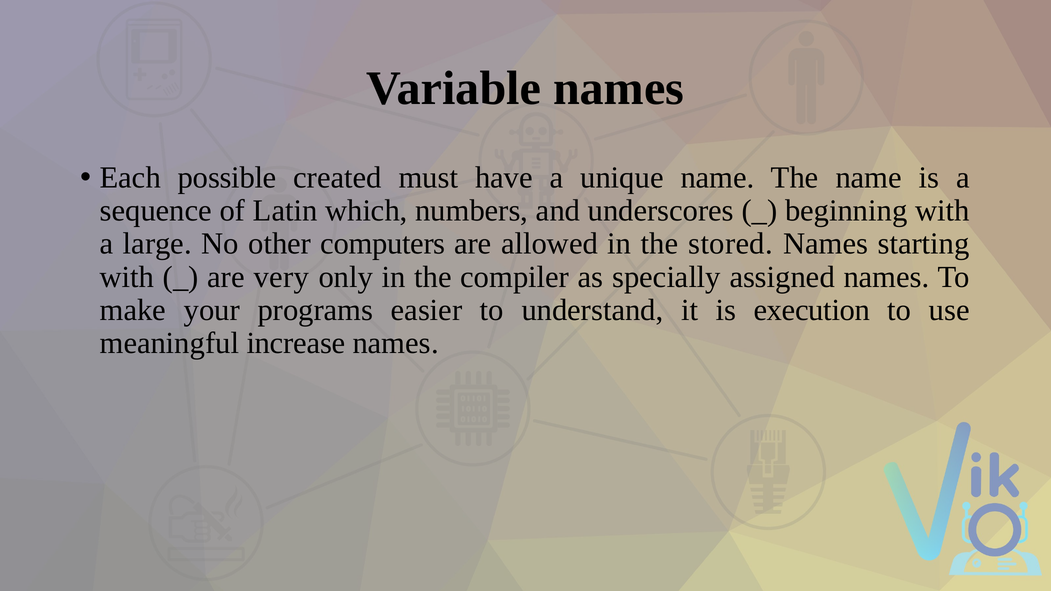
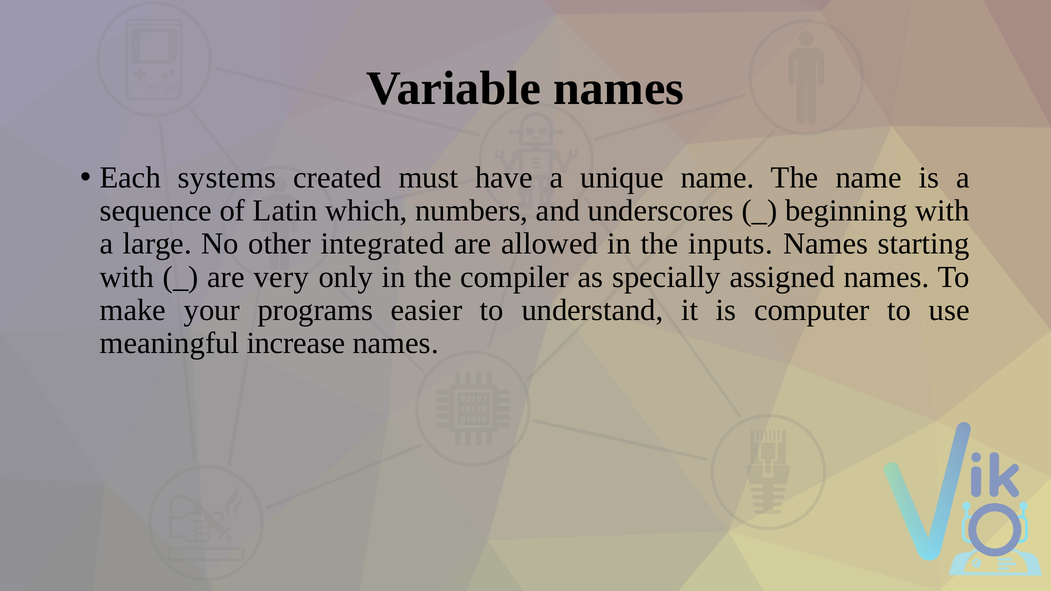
possible: possible -> systems (227, 178)
computers: computers -> integrated (383, 244)
stored: stored -> inputs (731, 244)
execution: execution -> computer (812, 310)
